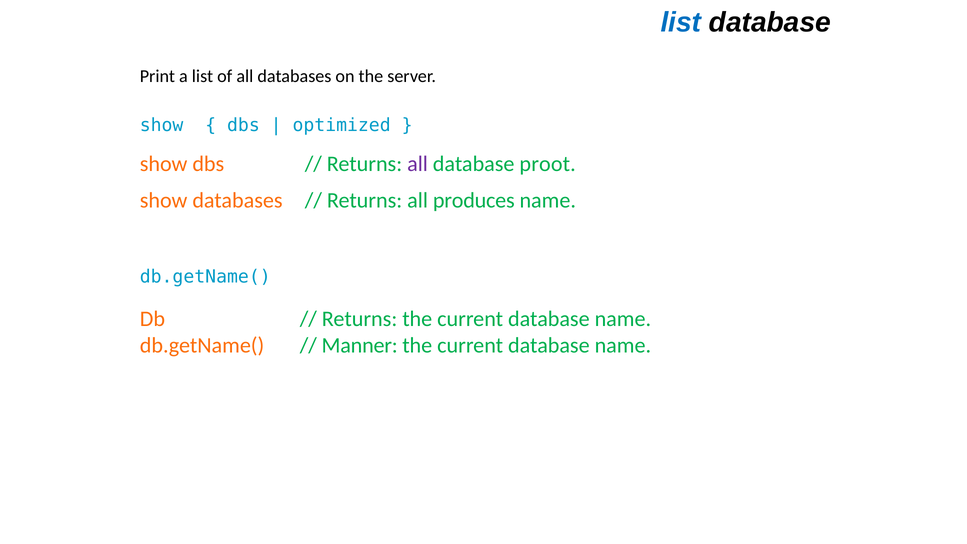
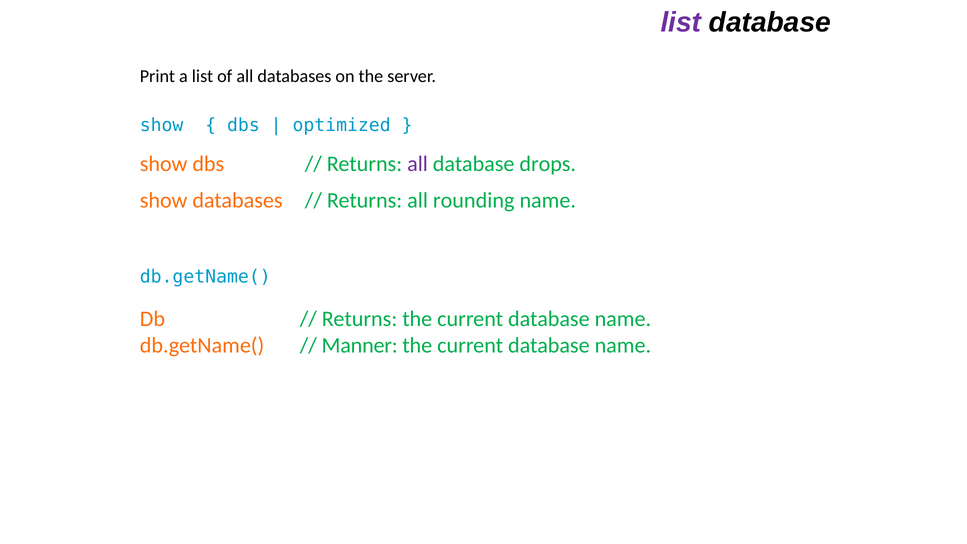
list colour: blue -> purple (681, 22)
proot: proot -> drops (548, 164)
produces: produces -> rounding (474, 200)
